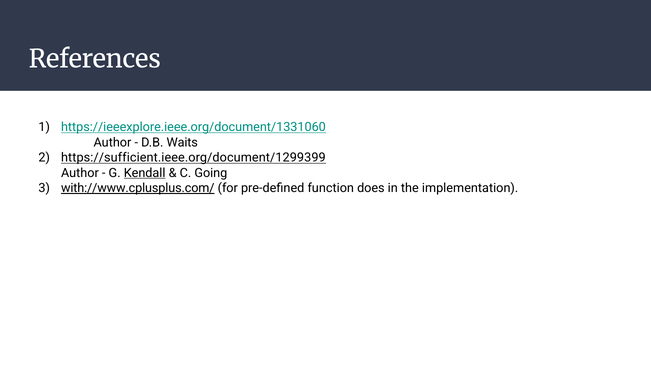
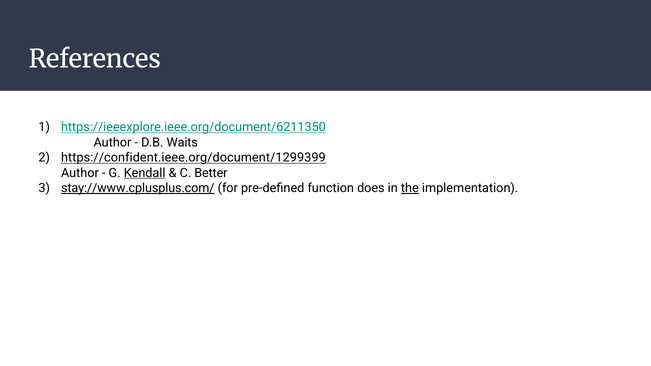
https://ieeexplore.ieee.org/document/1331060: https://ieeexplore.ieee.org/document/1331060 -> https://ieeexplore.ieee.org/document/6211350 (193, 127)
https://sufficient.ieee.org/document/1299399: https://sufficient.ieee.org/document/1299399 -> https://confident.ieee.org/document/1299399 (193, 158)
Going: Going -> Better (211, 173)
with://www.cplusplus.com/: with://www.cplusplus.com/ -> stay://www.cplusplus.com/ (138, 188)
the underline: none -> present (410, 188)
